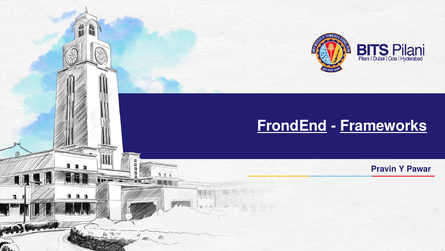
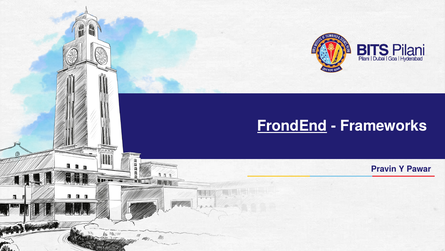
Frameworks underline: present -> none (384, 126)
